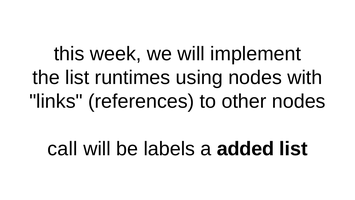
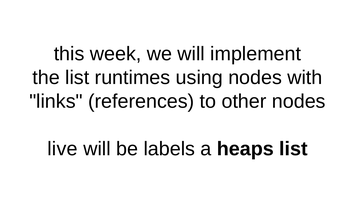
call: call -> live (62, 149)
added: added -> heaps (245, 149)
